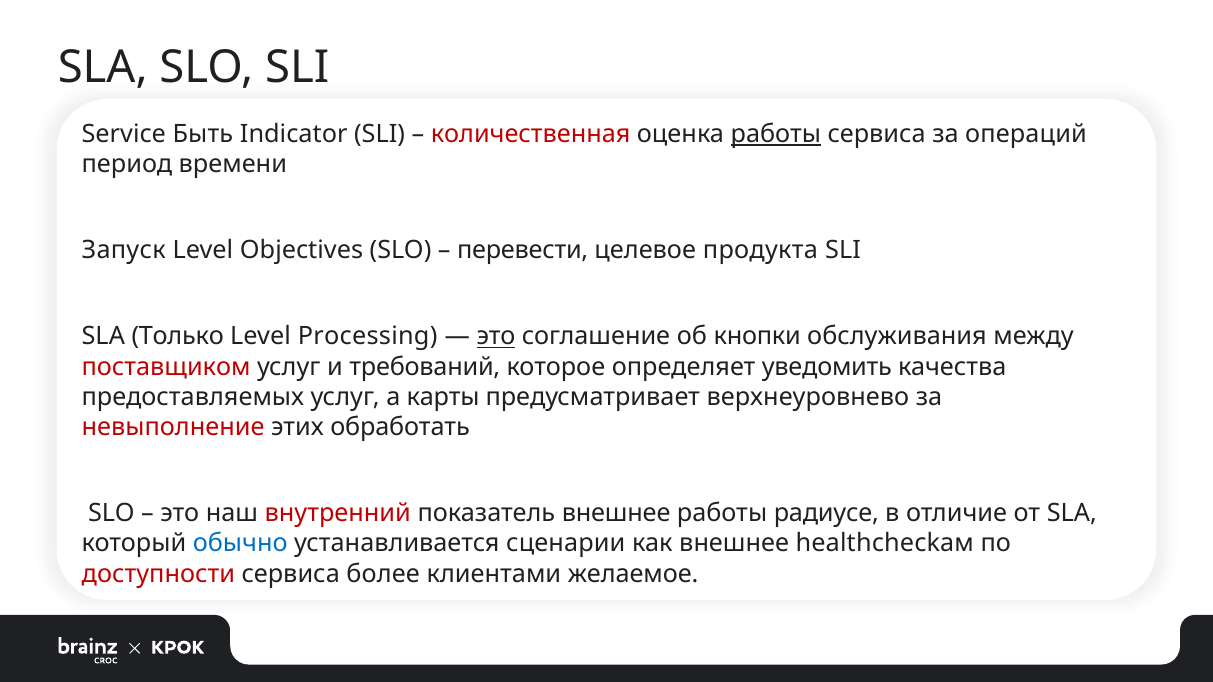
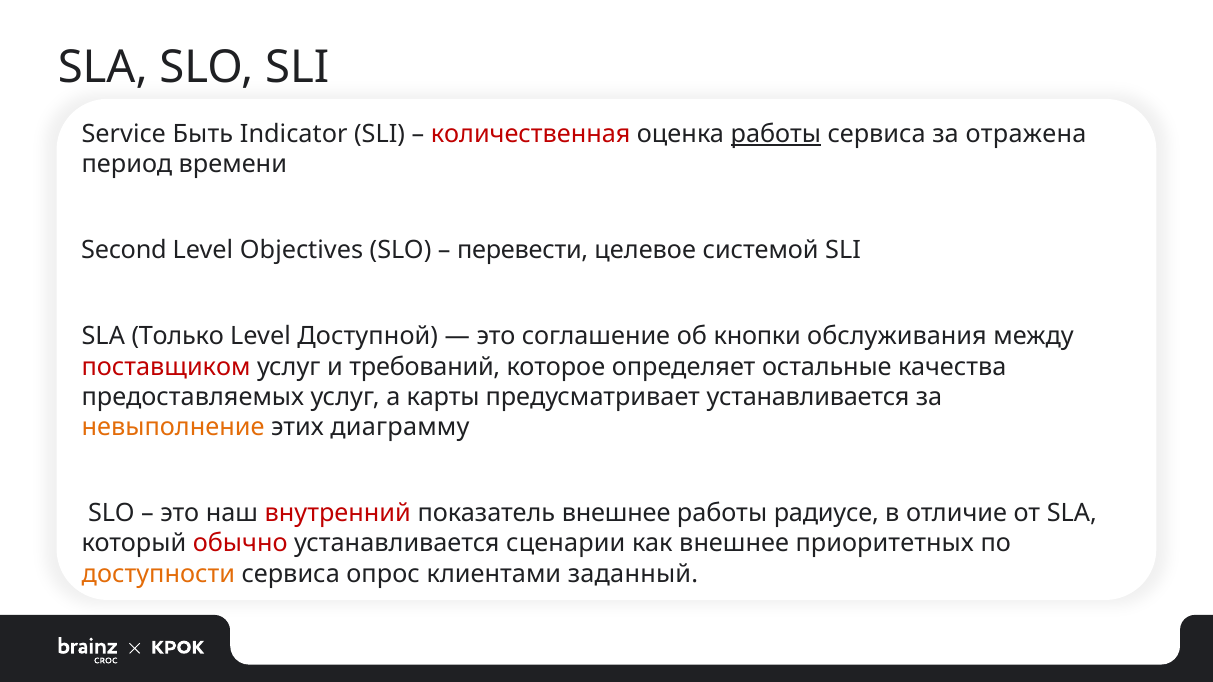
операций: операций -> отражена (1026, 134)
Запуск: Запуск -> Second (124, 251)
продукта: продукта -> системой (761, 251)
Processing: Processing -> Доступной (368, 337)
это underline: present -> none (496, 337)
уведомить: уведомить -> остальные (827, 367)
предусматривает верхнеуровнево: верхнеуровнево -> устанавливается (808, 397)
невыполнение colour: red -> orange (173, 428)
обработать: обработать -> диаграмму (400, 428)
обычно colour: blue -> red (240, 544)
healthcheckам: healthcheckам -> приоритетных (885, 544)
доступности colour: red -> orange (158, 574)
более: более -> опрос (383, 574)
желаемое: желаемое -> заданный (633, 574)
